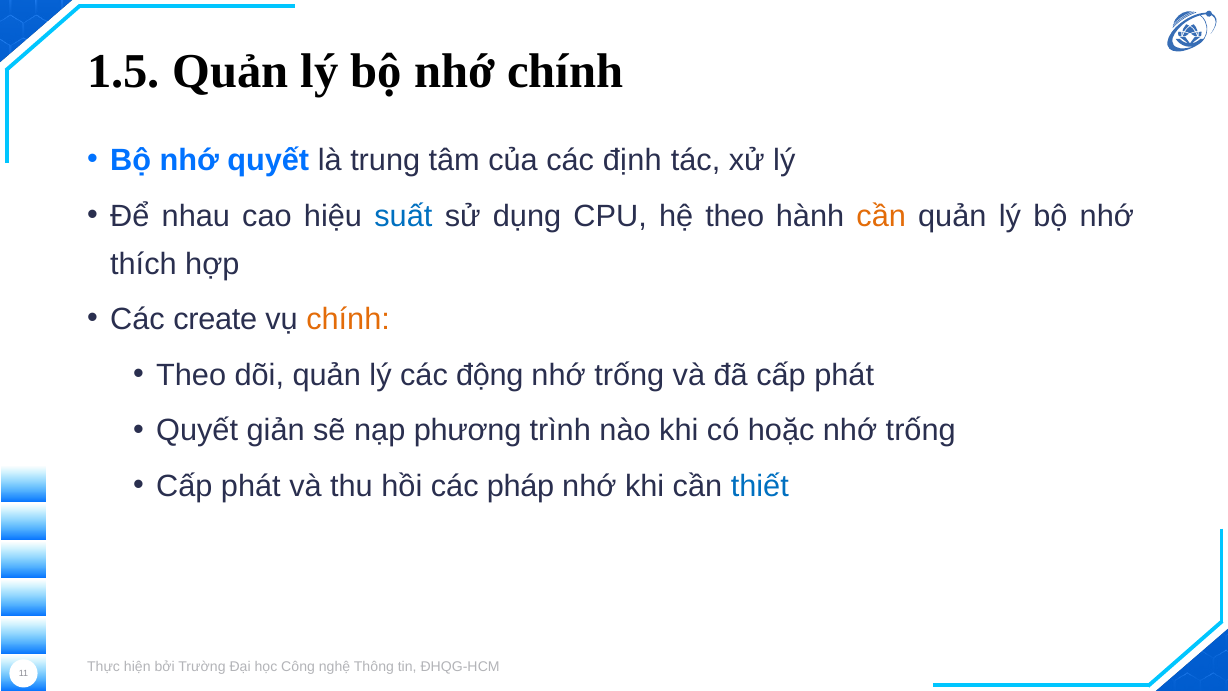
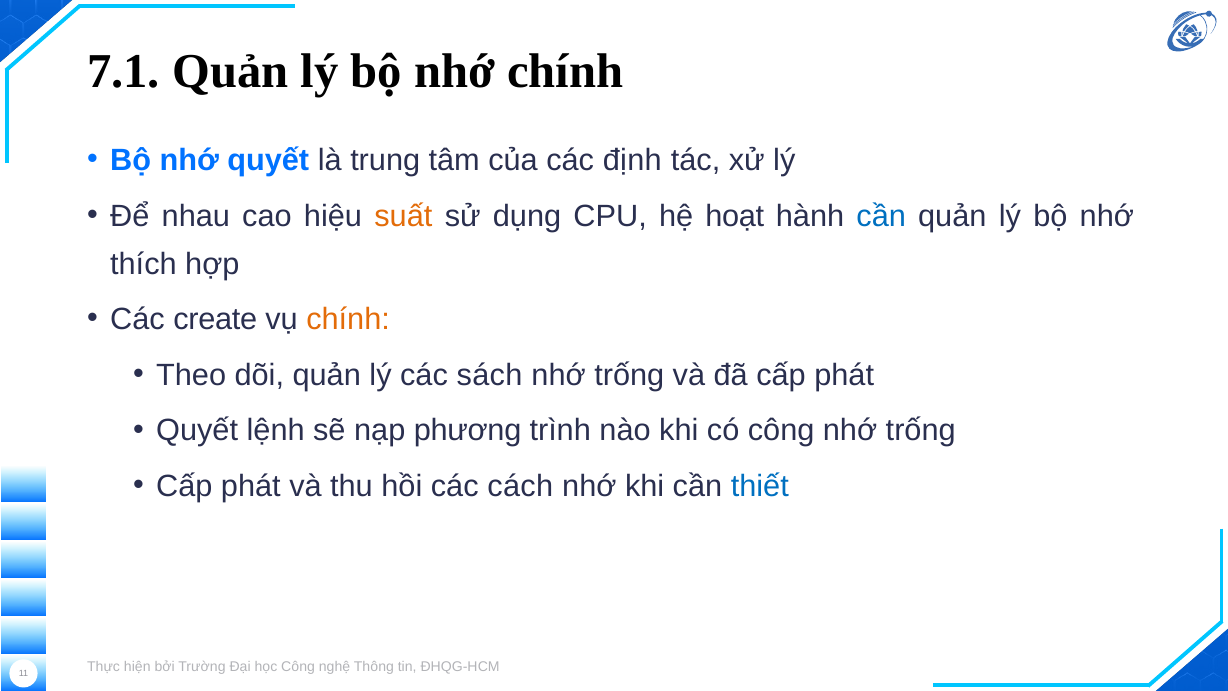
1.5: 1.5 -> 7.1 (124, 71)
suất colour: blue -> orange (403, 216)
hệ theo: theo -> hoạt (735, 216)
cần colour: orange -> blue (881, 216)
động: động -> sách (490, 375)
giản: giản -> lệnh (276, 431)
có hoặc: hoặc -> công (781, 431)
pháp: pháp -> cách (520, 486)
